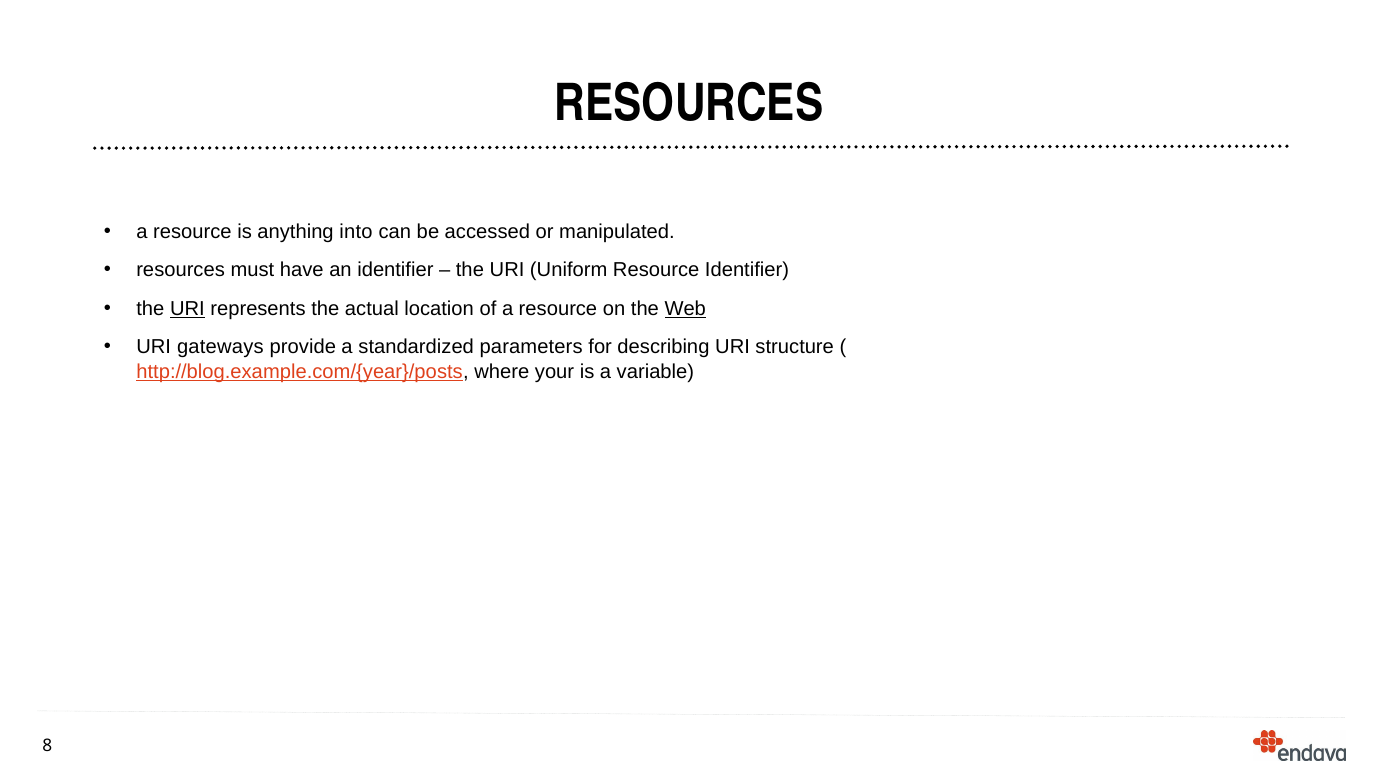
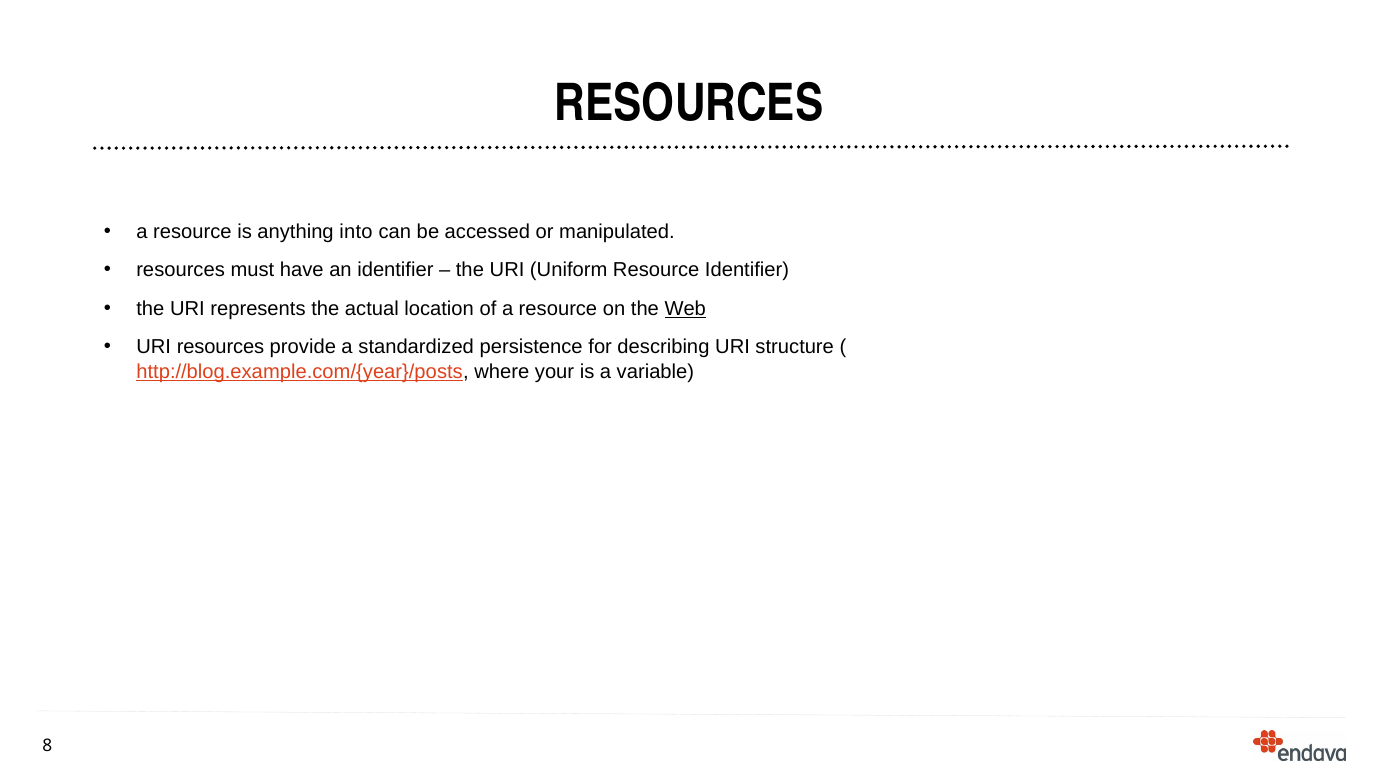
URI underline: present -> none (187, 309)
URI gateways: gateways -> resources (221, 347)
parameters: parameters -> persistence (531, 347)
